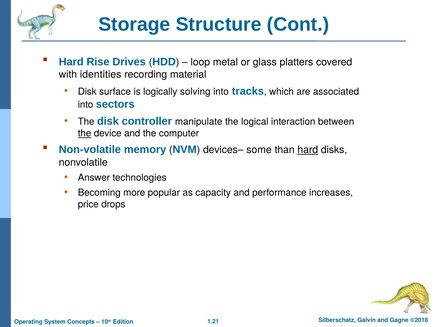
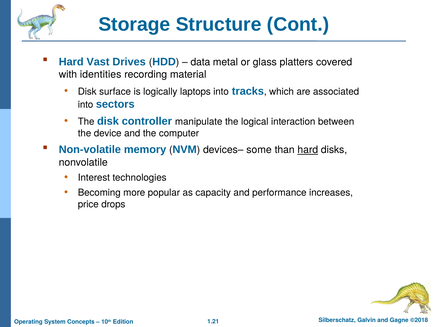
Rise: Rise -> Vast (98, 62)
loop: loop -> data (200, 62)
solving: solving -> laptops (195, 91)
the underline: present -> none (85, 133)
Answer: Answer -> Interest (94, 177)
